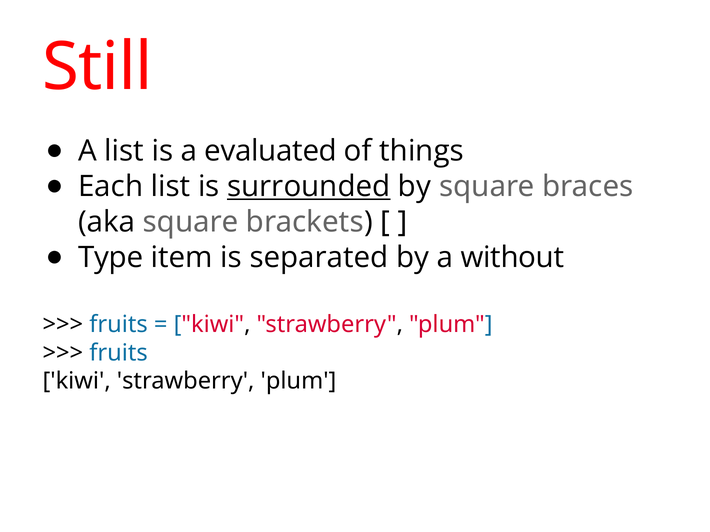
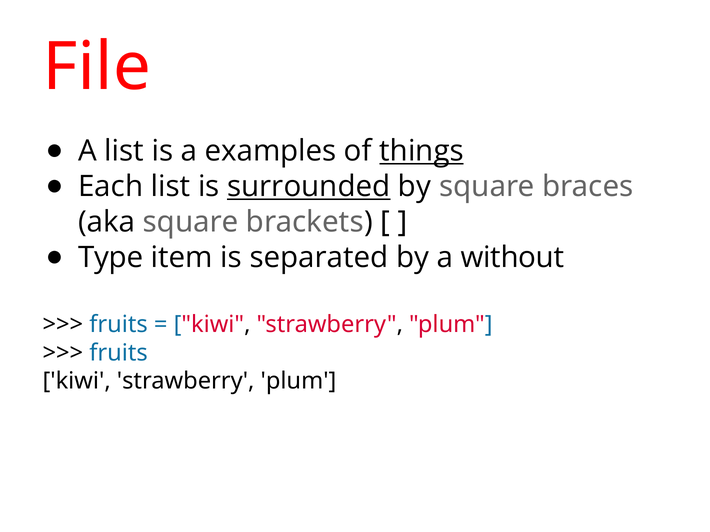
Still: Still -> File (97, 67)
evaluated: evaluated -> examples (271, 151)
things underline: none -> present (422, 151)
